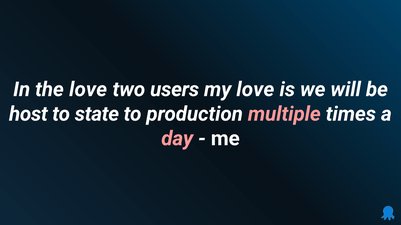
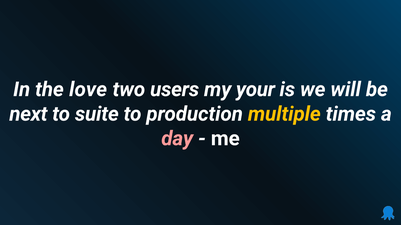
my love: love -> your (256, 90)
host: host -> next (28, 114)
state: state -> suite (97, 114)
multiple colour: pink -> yellow (284, 114)
